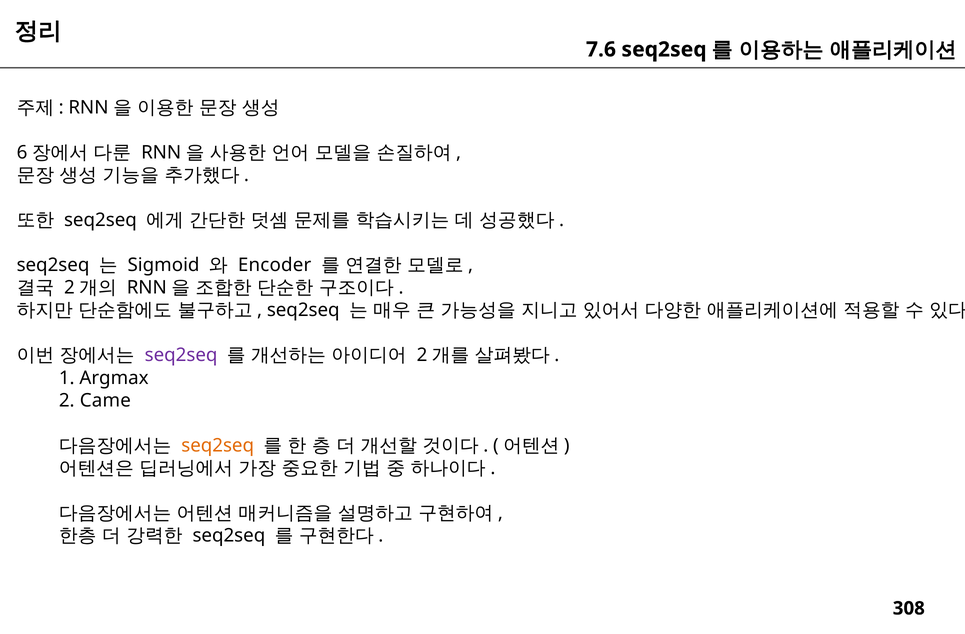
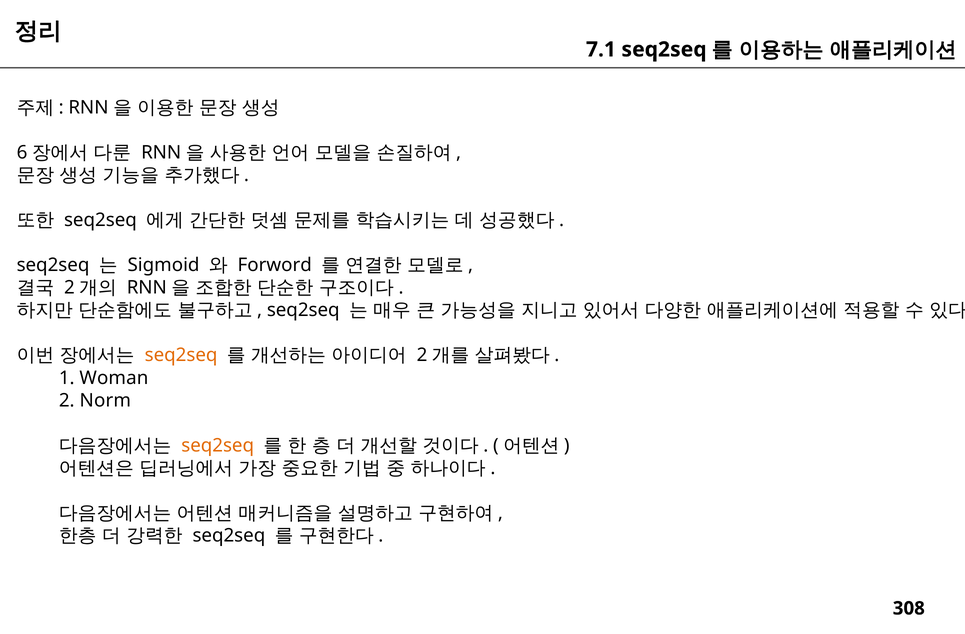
7.6: 7.6 -> 7.1 (601, 49)
Encoder: Encoder -> Forword (275, 265)
seq2seq colour: purple -> orange (181, 355)
Argmax: Argmax -> Woman (114, 378)
Came: Came -> Norm (105, 400)
